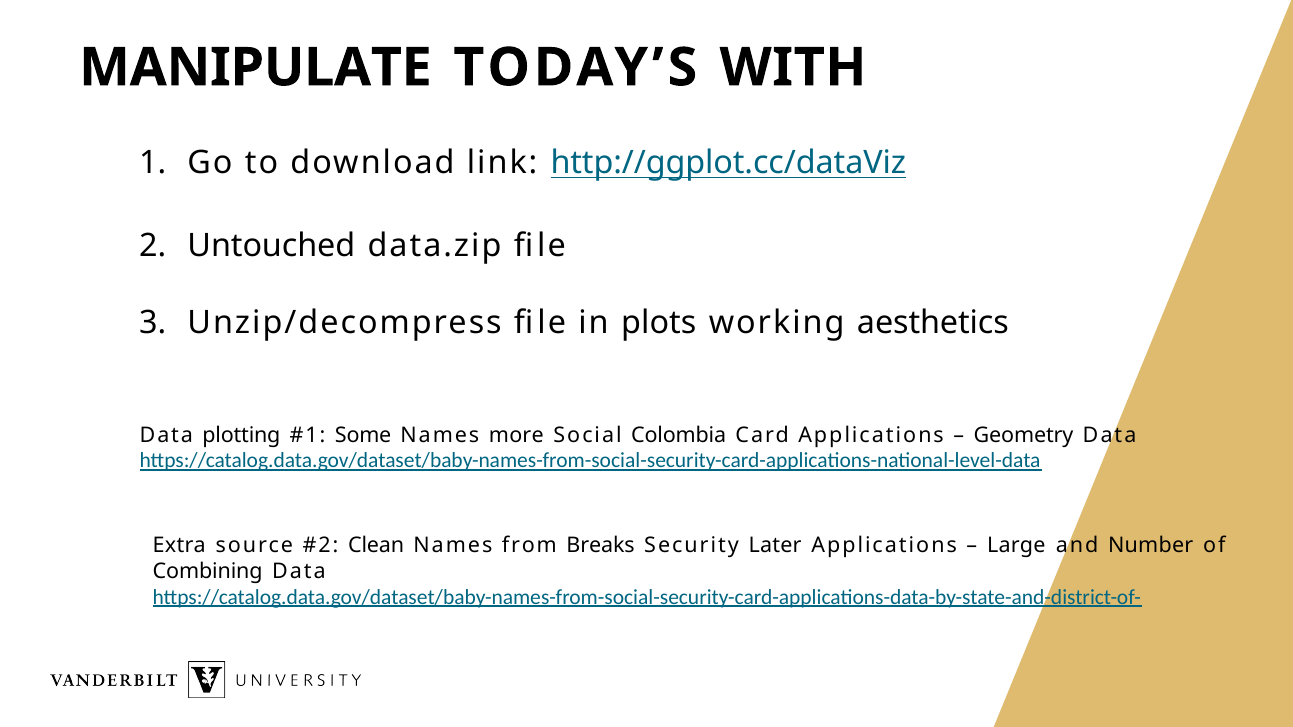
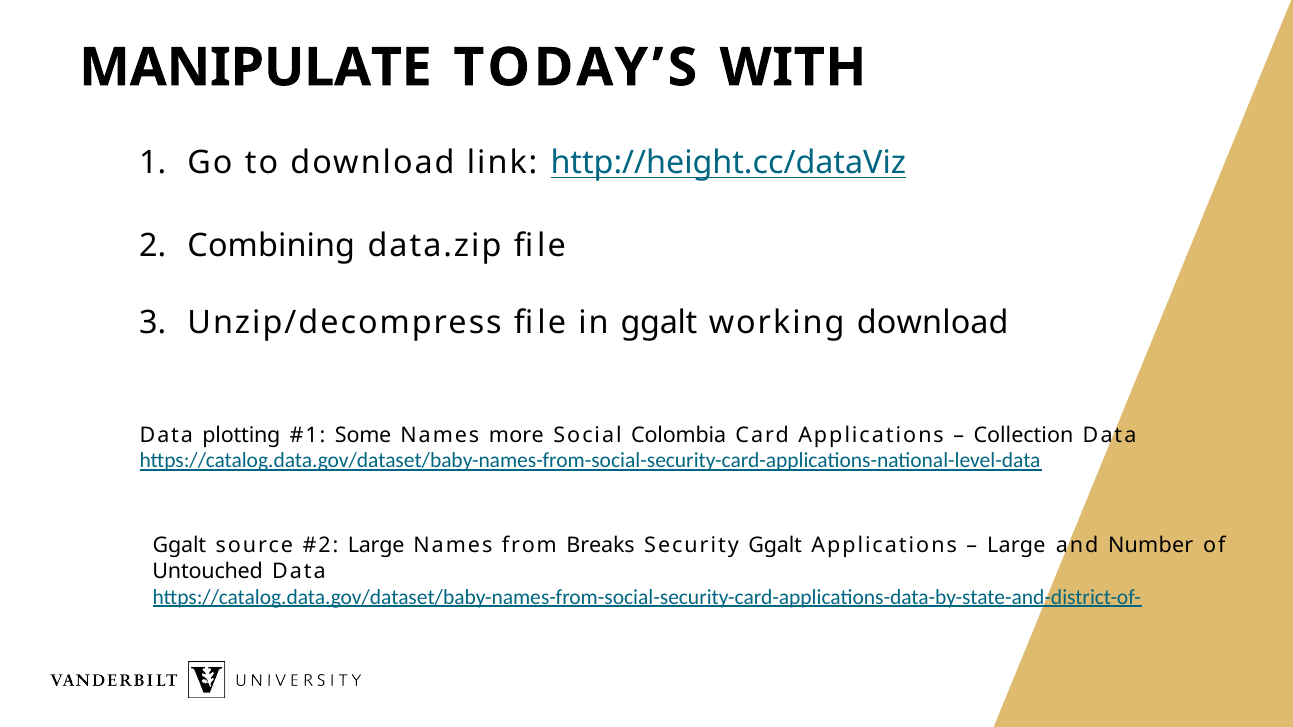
http://ggplot.cc/dataViz: http://ggplot.cc/dataViz -> http://height.cc/dataViz (728, 163)
Untouched: Untouched -> Combining (271, 246)
in plots: plots -> ggalt (659, 323)
working aesthetics: aesthetics -> download (933, 323)
Geometry: Geometry -> Collection (1023, 435)
Extra: Extra -> Ggalt (179, 545)
Clean: Clean -> Large (376, 545)
Security Later: Later -> Ggalt (775, 545)
Combining: Combining -> Untouched (208, 571)
